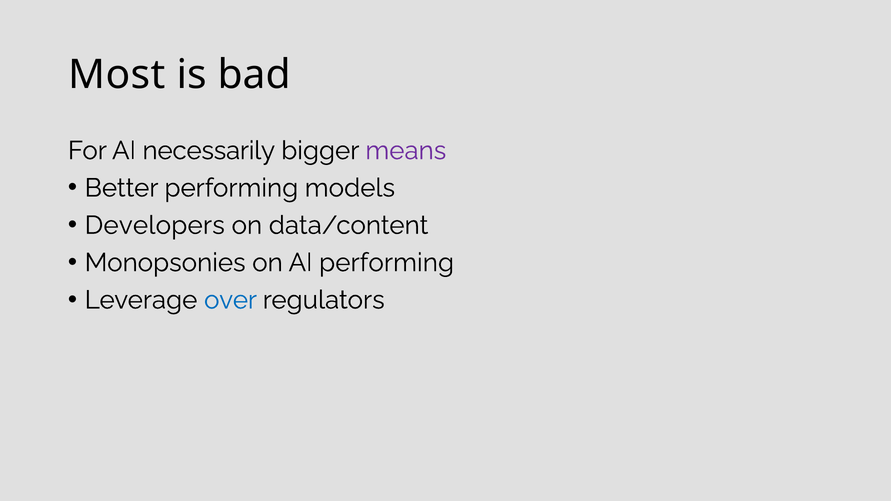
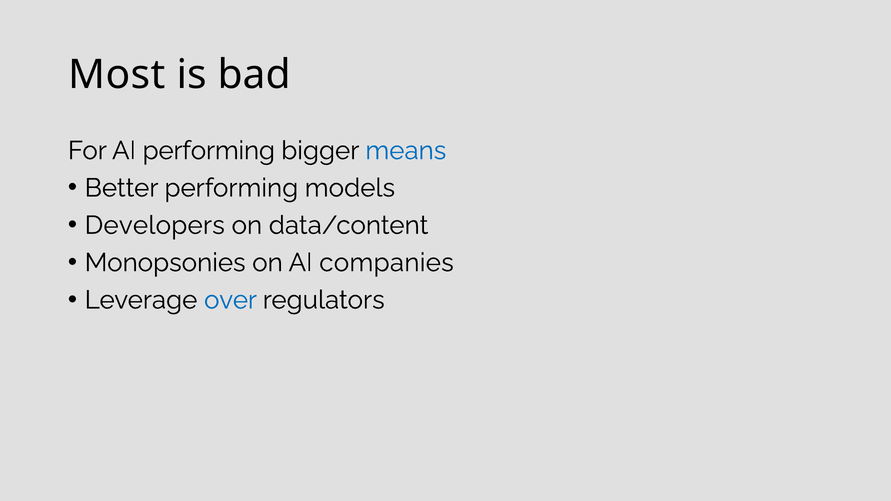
AI necessarily: necessarily -> performing (209, 151)
means colour: purple -> blue (406, 151)
AI performing: performing -> companies (386, 263)
